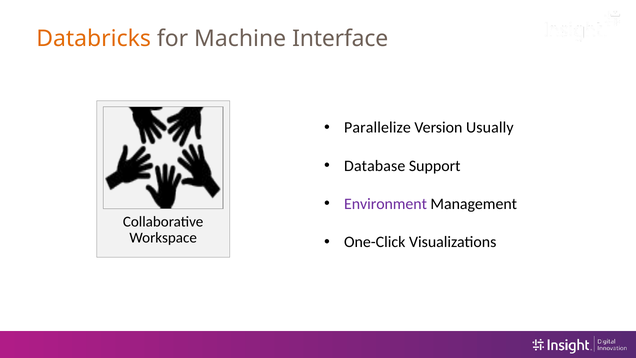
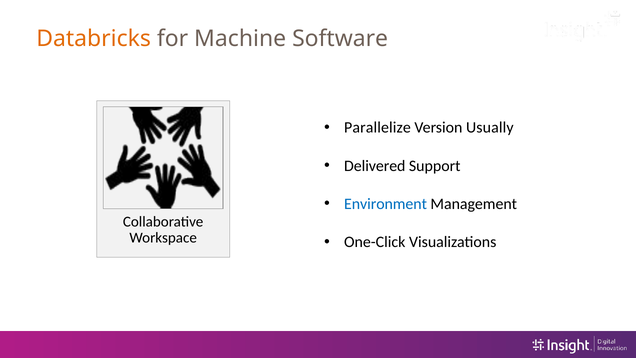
Interface: Interface -> Software (340, 39)
Database: Database -> Delivered (375, 166)
Environment colour: purple -> blue (386, 204)
